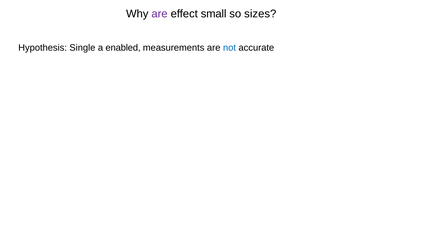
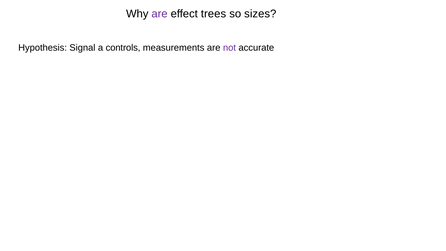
small: small -> trees (214, 14)
Single: Single -> Signal (82, 48)
enabled: enabled -> controls (123, 48)
not colour: blue -> purple (229, 48)
